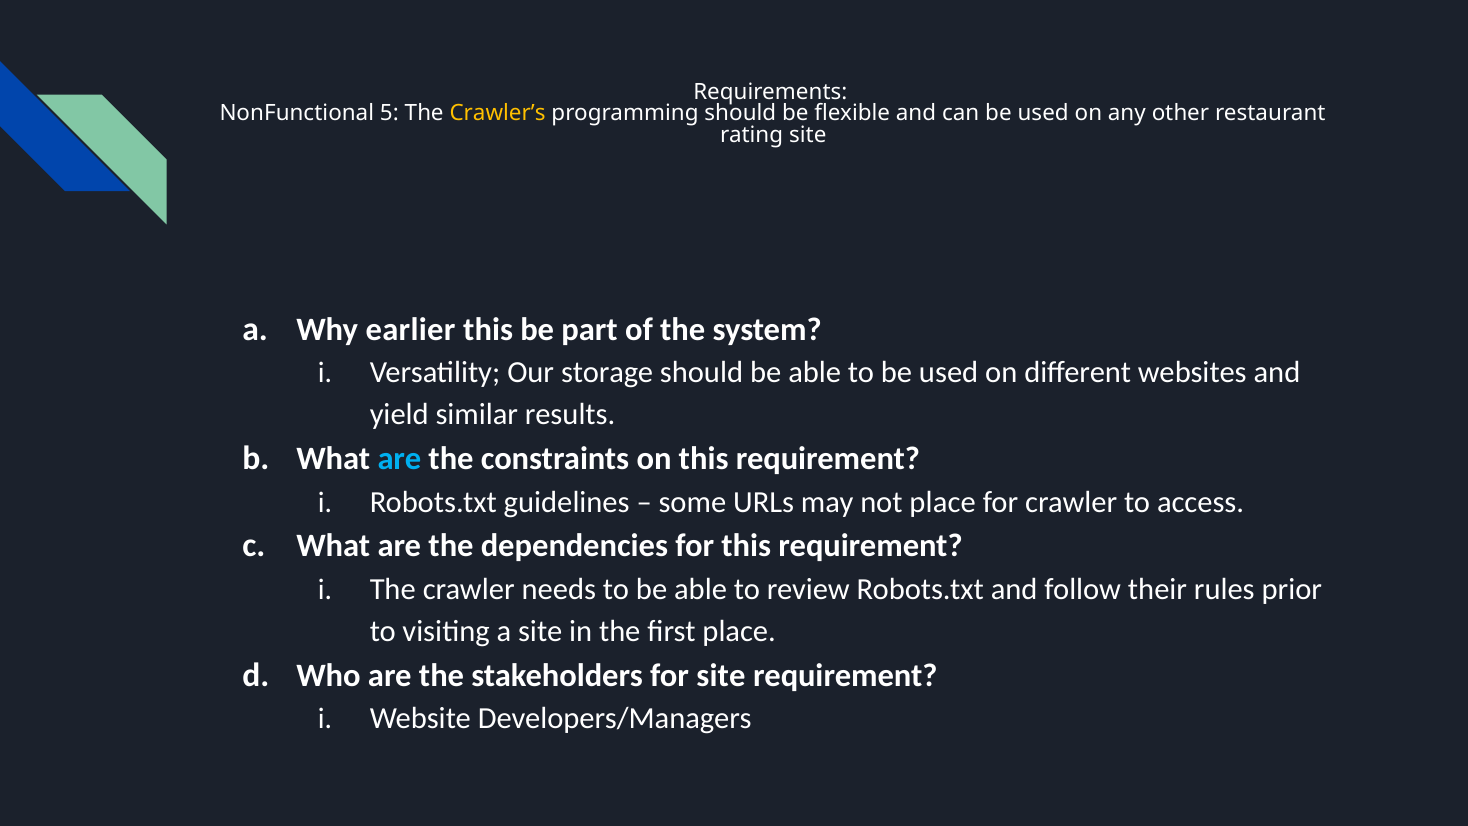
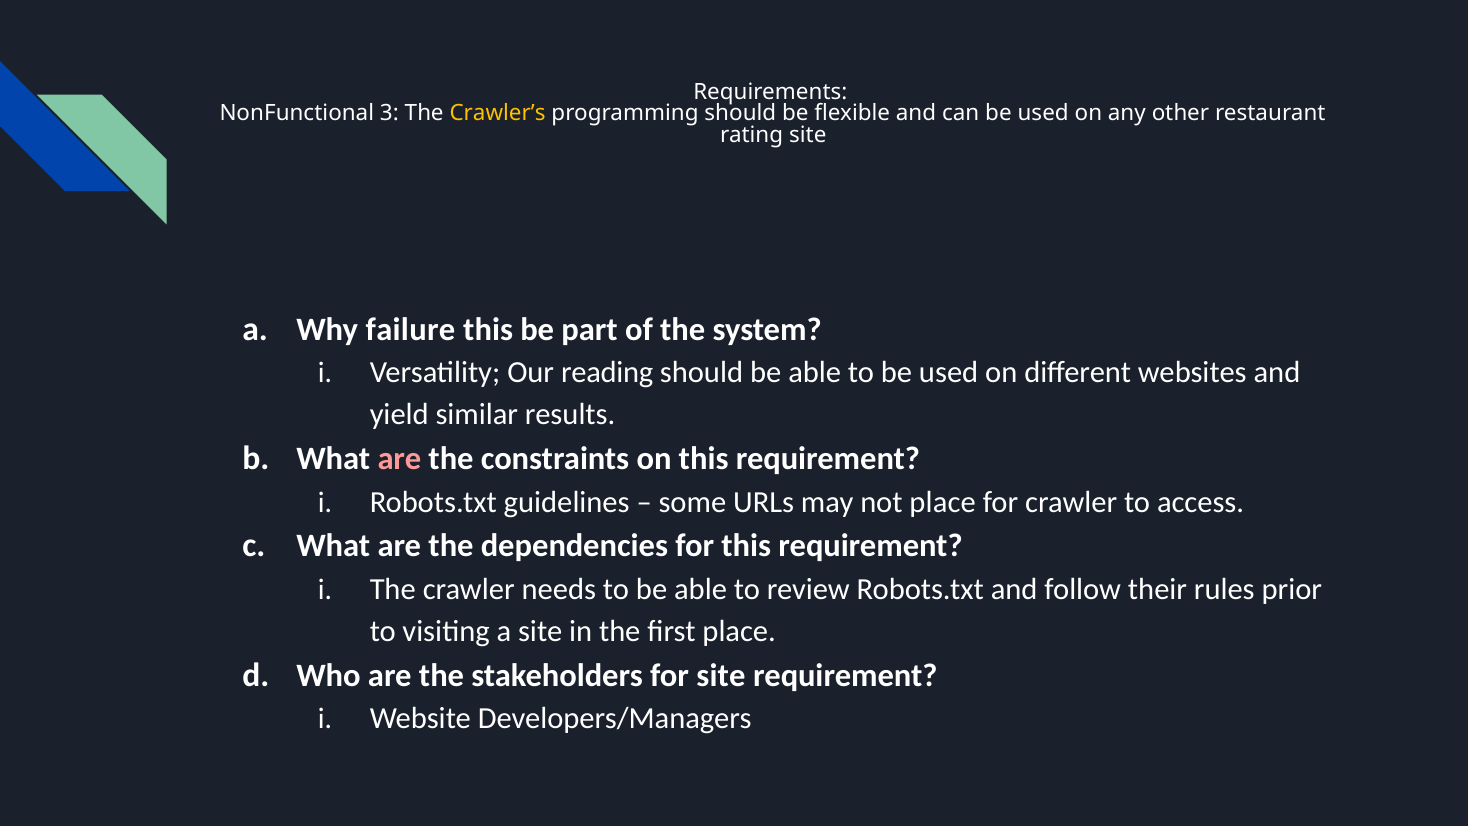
5: 5 -> 3 (389, 113)
earlier: earlier -> failure (411, 329)
storage: storage -> reading (607, 373)
are colour: light blue -> pink (399, 459)
